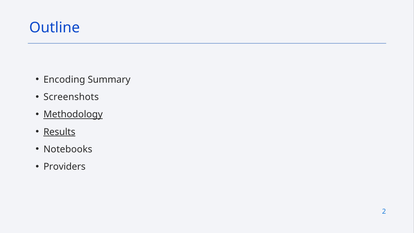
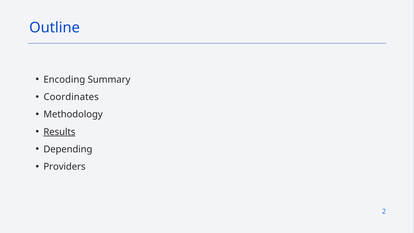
Screenshots: Screenshots -> Coordinates (71, 97)
Methodology underline: present -> none (73, 114)
Notebooks: Notebooks -> Depending (68, 149)
